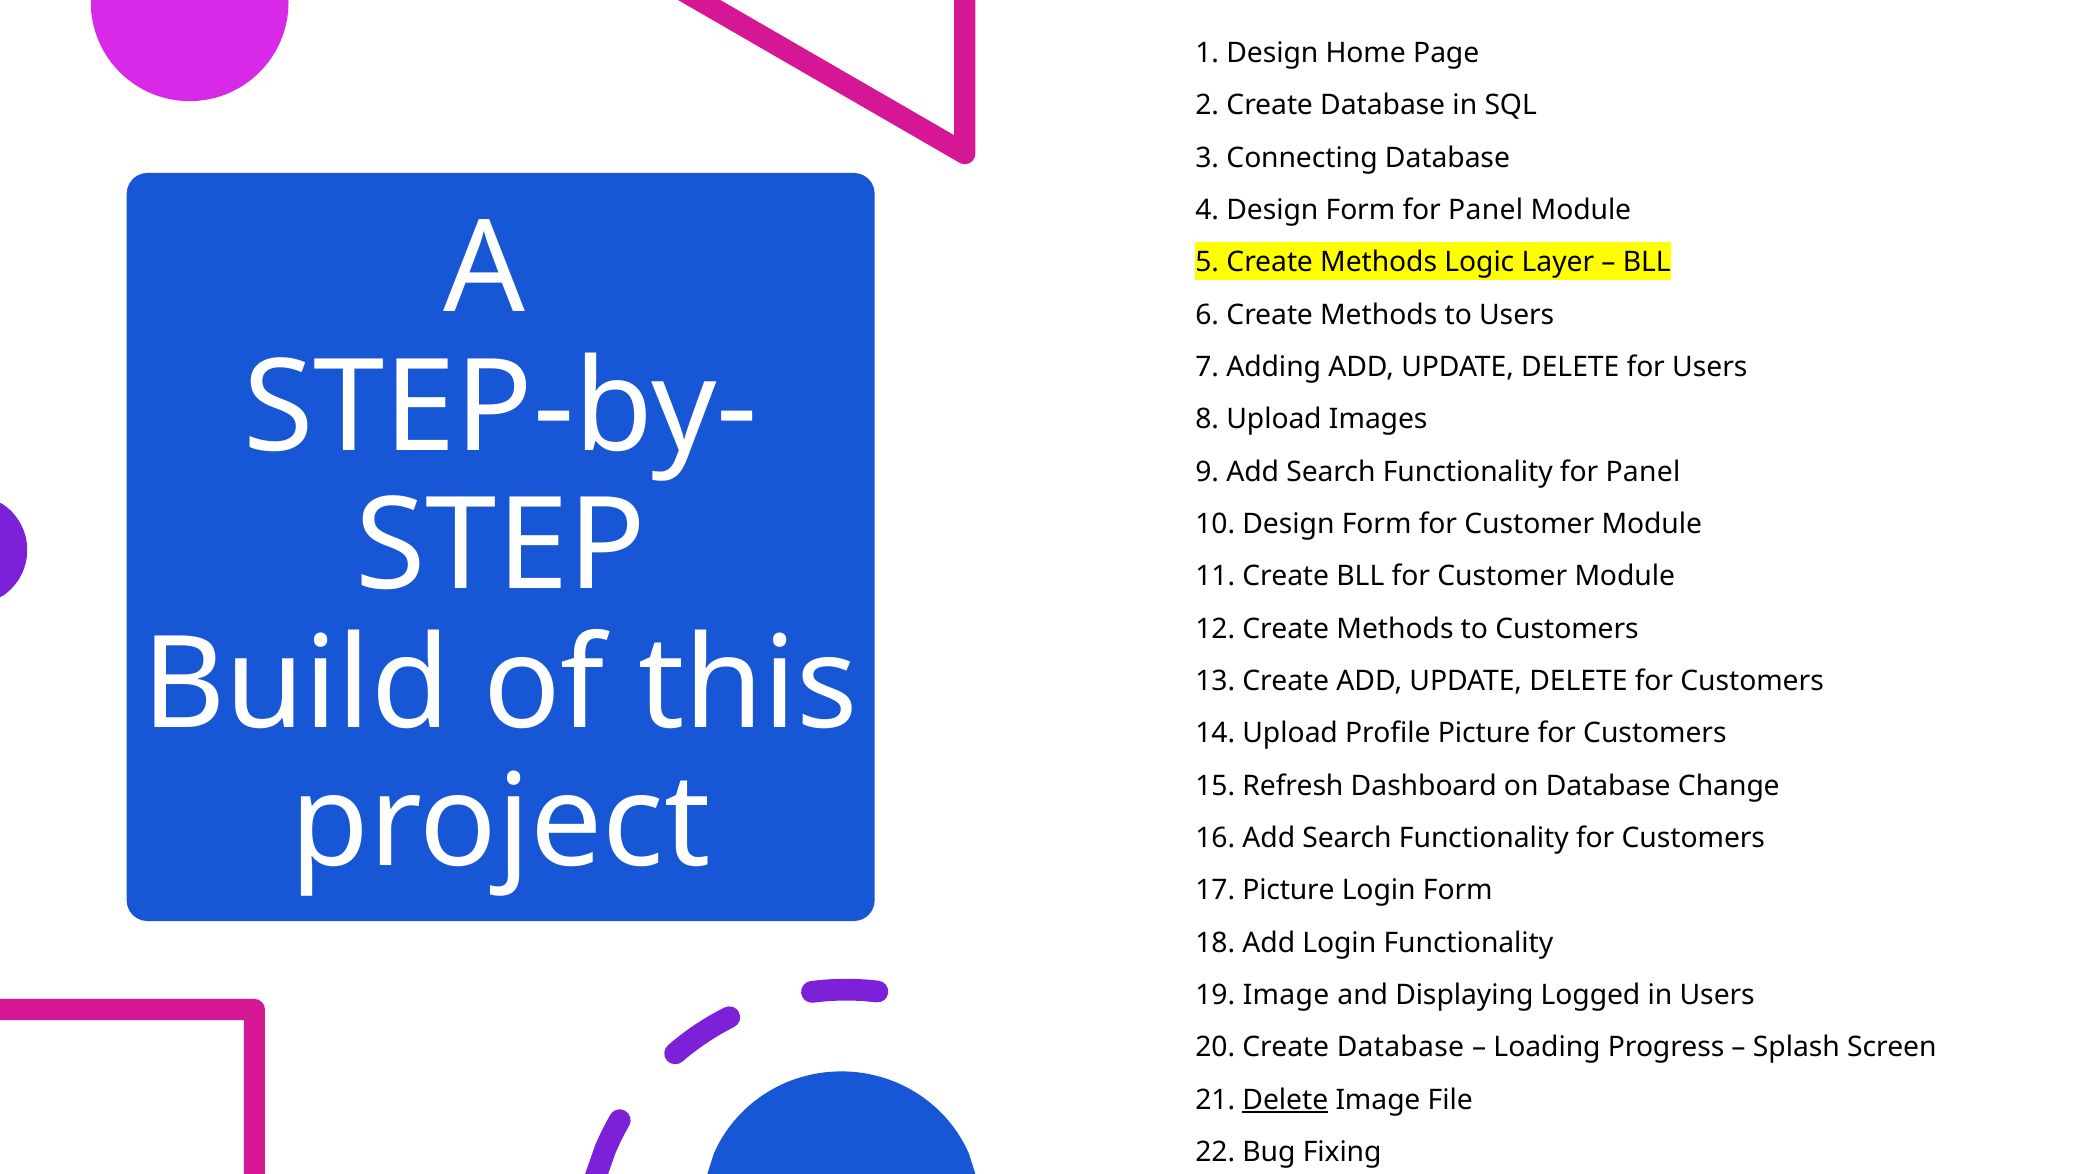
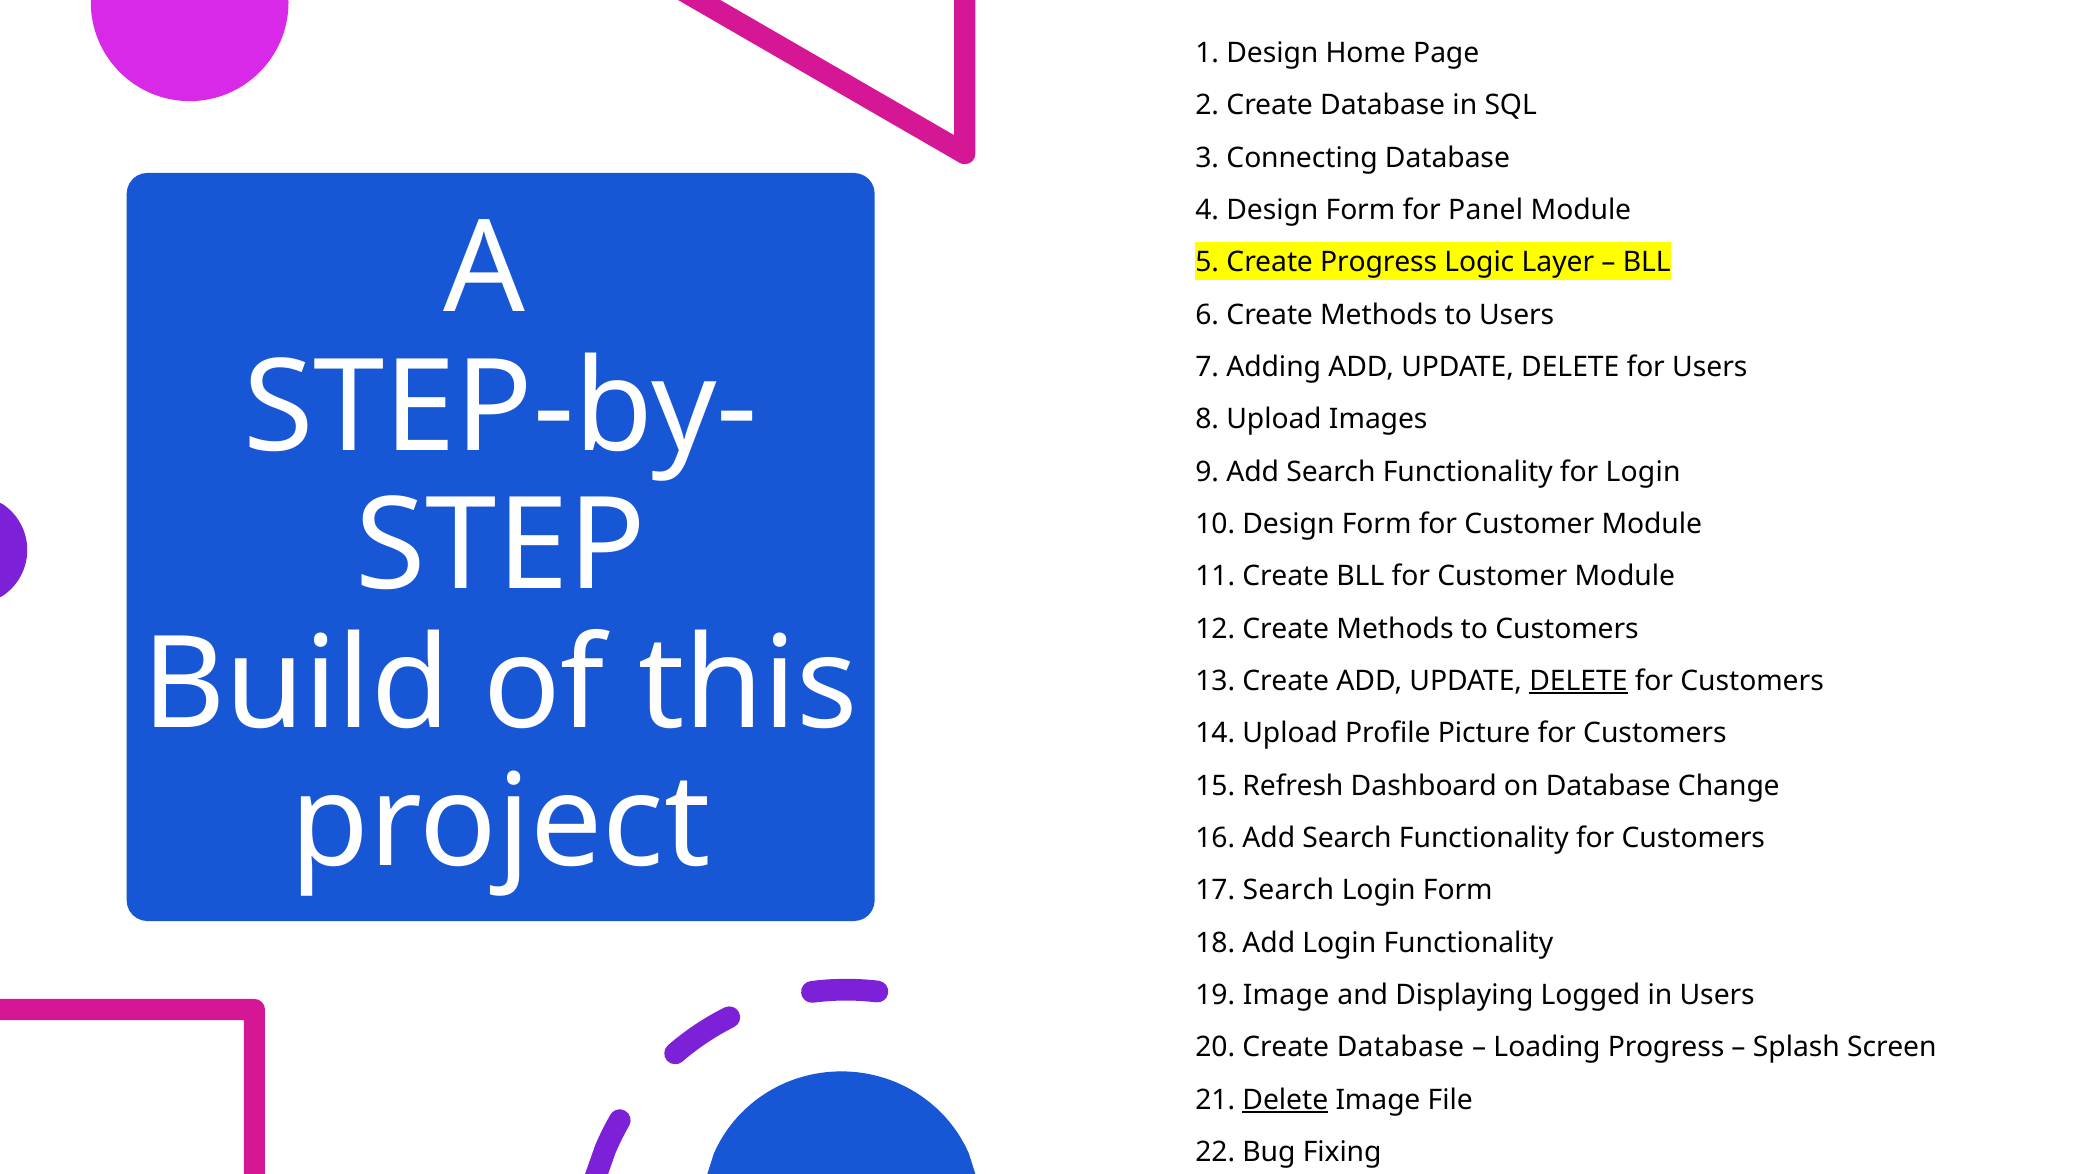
5 Create Methods: Methods -> Progress (1379, 263)
Functionality for Panel: Panel -> Login (1643, 472)
DELETE underline: none -> present (1578, 681)
17 Picture: Picture -> Search (1288, 890)
